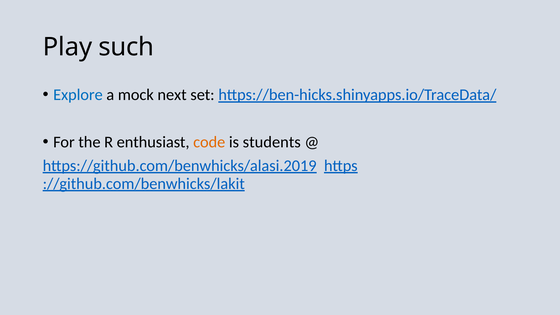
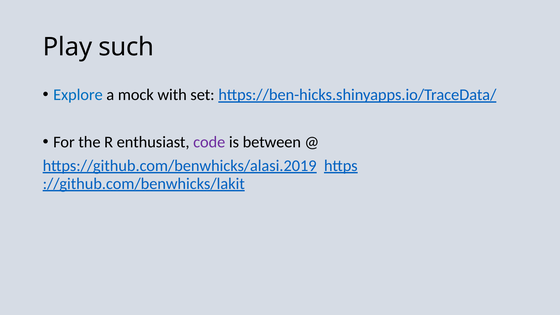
next: next -> with (172, 95)
code colour: orange -> purple (209, 142)
students: students -> between (272, 142)
